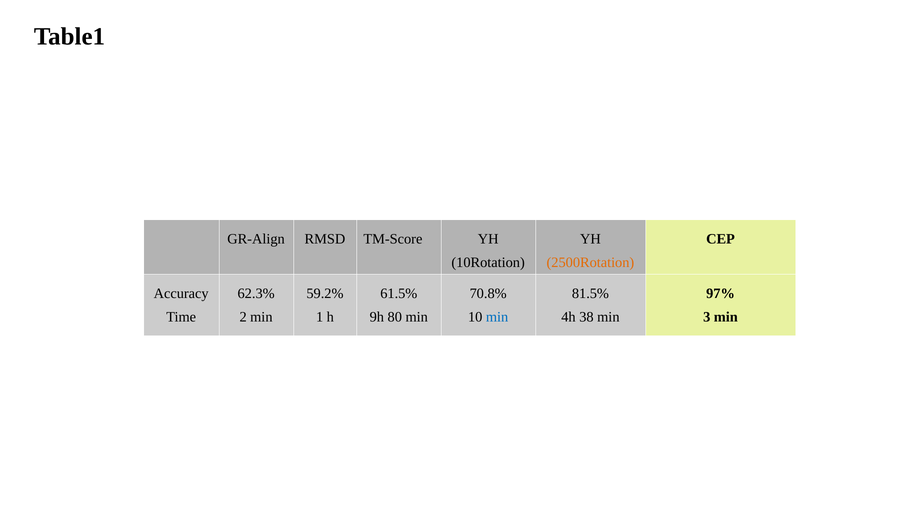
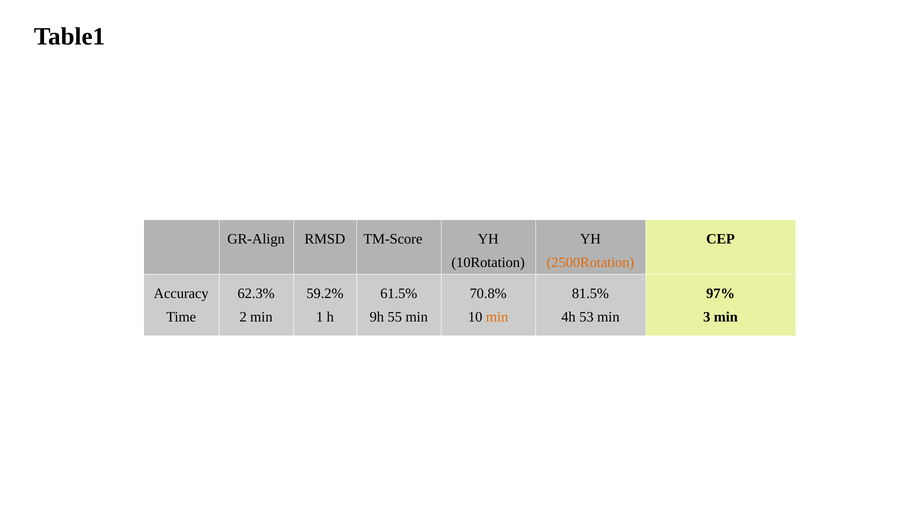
80: 80 -> 55 (395, 317)
min colour: blue -> orange (497, 317)
38: 38 -> 53 (586, 317)
